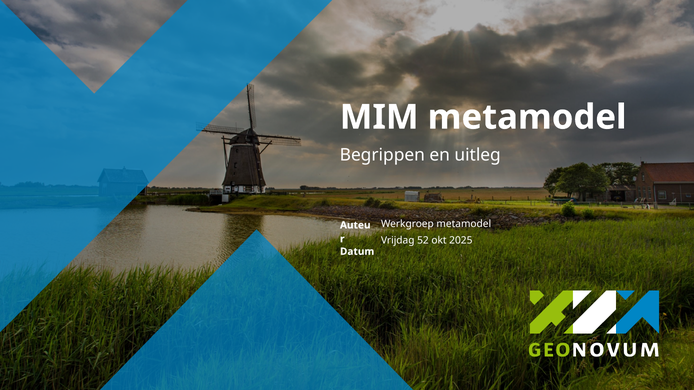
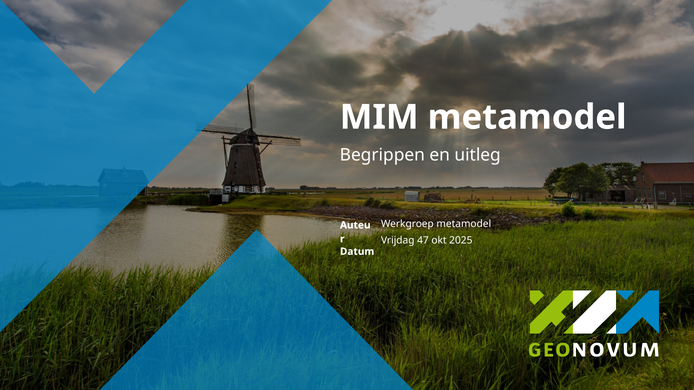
52: 52 -> 47 (423, 241)
